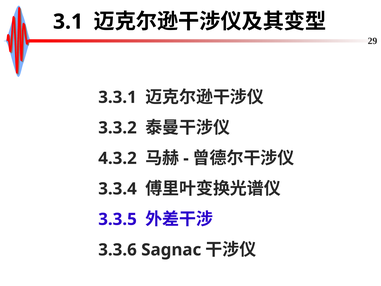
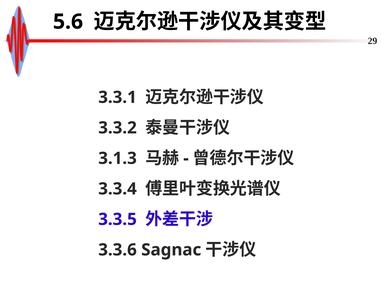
3.1: 3.1 -> 5.6 (68, 22)
4.3.2: 4.3.2 -> 3.1.3 (118, 158)
